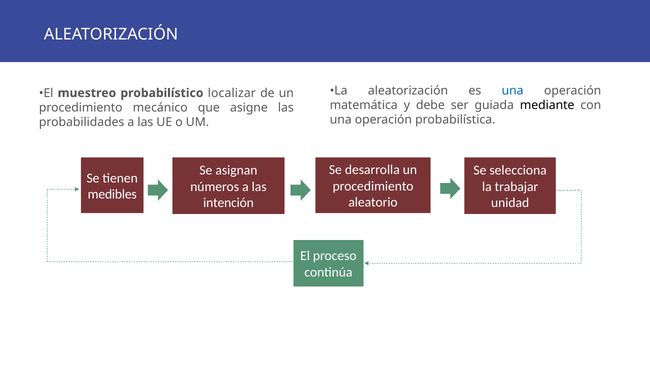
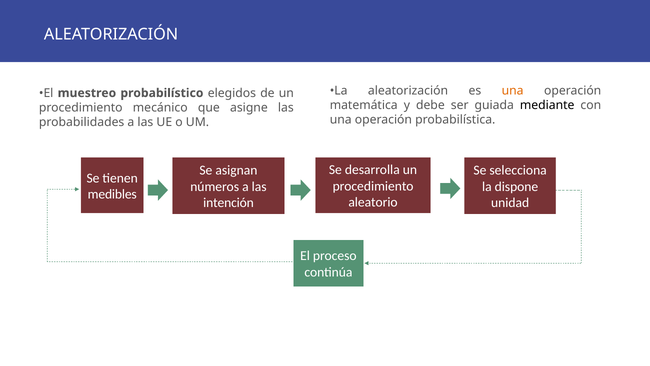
una colour: blue -> orange (513, 90)
localizar: localizar -> elegidos (232, 93)
trabajar: trabajar -> dispone (516, 186)
